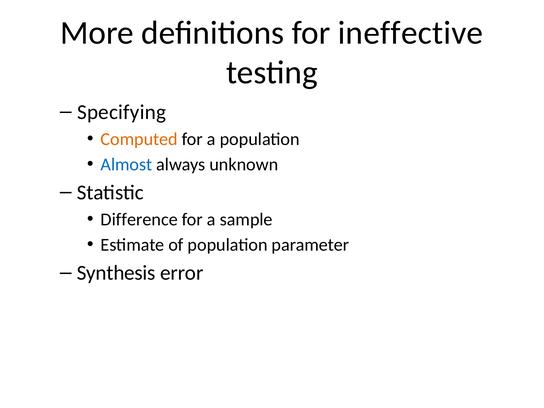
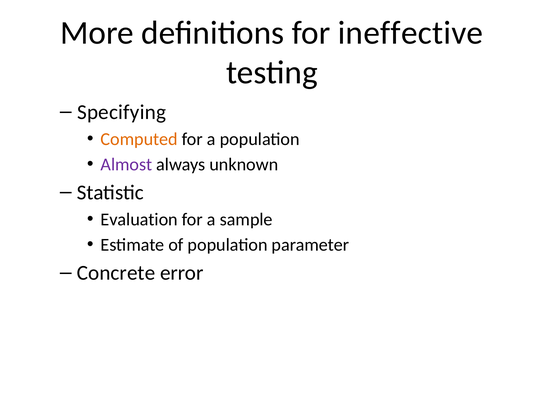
Almost colour: blue -> purple (126, 164)
Difference: Difference -> Evaluation (139, 219)
Synthesis: Synthesis -> Concrete (116, 273)
